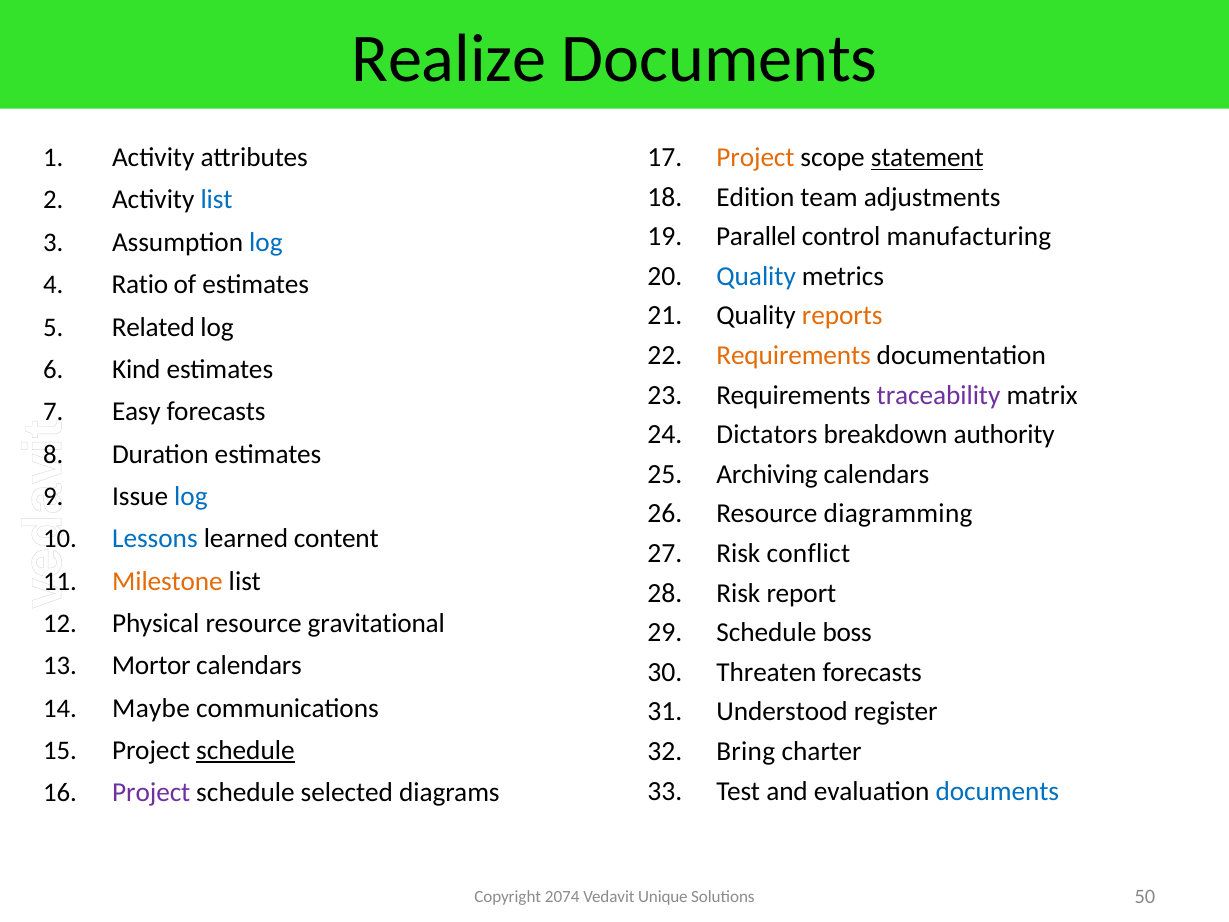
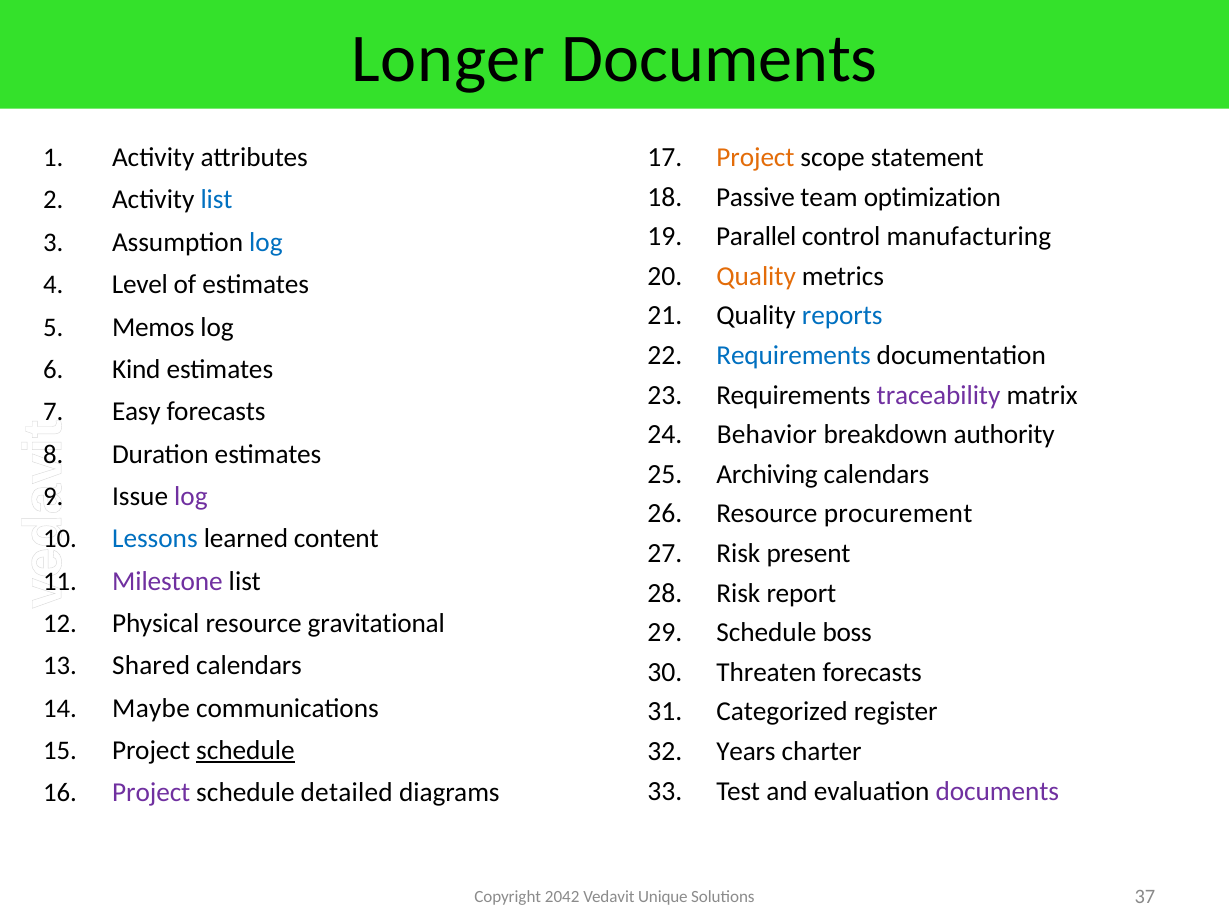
Realize: Realize -> Longer (448, 59)
statement underline: present -> none (927, 158)
Edition: Edition -> Passive (756, 197)
adjustments: adjustments -> optimization (932, 197)
Quality colour: blue -> orange (756, 276)
Ratio: Ratio -> Level (140, 285)
reports colour: orange -> blue (842, 316)
Related: Related -> Memos (153, 327)
Requirements colour: orange -> blue (794, 355)
Dictators: Dictators -> Behavior (767, 435)
log colour: blue -> purple (191, 496)
diagramming: diagramming -> procurement (898, 514)
conflict: conflict -> present (809, 553)
Milestone colour: orange -> purple (167, 581)
Mortor: Mortor -> Shared (151, 666)
Understood: Understood -> Categorized (782, 712)
Bring: Bring -> Years (746, 751)
documents colour: blue -> purple (997, 791)
selected: selected -> detailed (347, 793)
2074: 2074 -> 2042 (562, 897)
50: 50 -> 37 (1145, 897)
